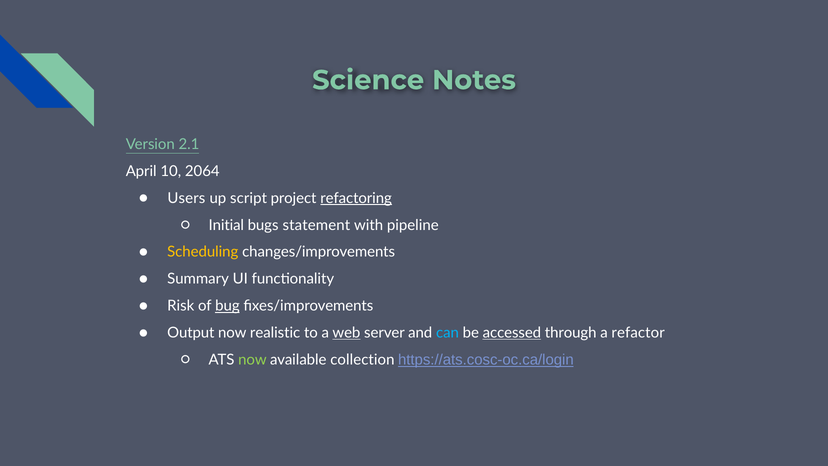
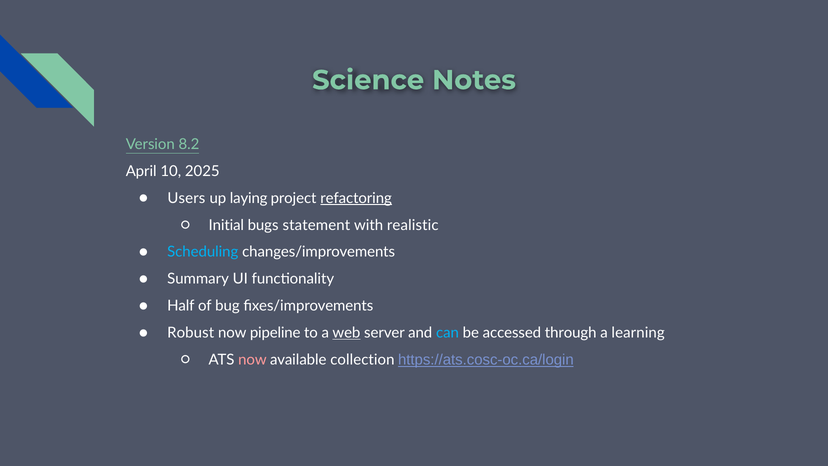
2.1: 2.1 -> 8.2 (189, 144)
2064: 2064 -> 2025 (202, 171)
script: script -> laying (249, 198)
pipeline: pipeline -> realistic (413, 225)
Scheduling colour: yellow -> light blue (203, 252)
Risk: Risk -> Half (181, 306)
bug underline: present -> none (227, 306)
Output: Output -> Robust (191, 333)
realistic: realistic -> pipeline (275, 333)
accessed underline: present -> none (512, 333)
refactor: refactor -> learning (638, 333)
now colour: light green -> pink (252, 360)
